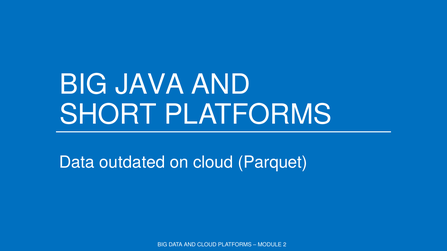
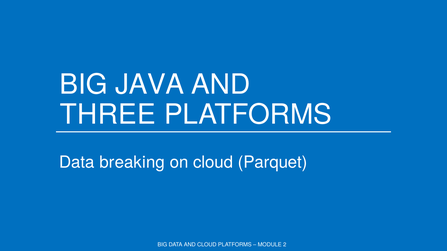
SHORT: SHORT -> THREE (108, 115)
outdated: outdated -> breaking (132, 163)
